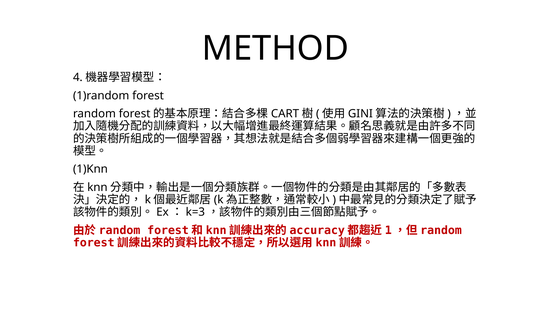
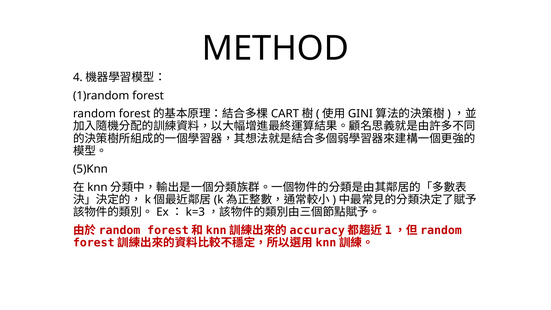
1)Knn: 1)Knn -> 5)Knn (90, 169)
